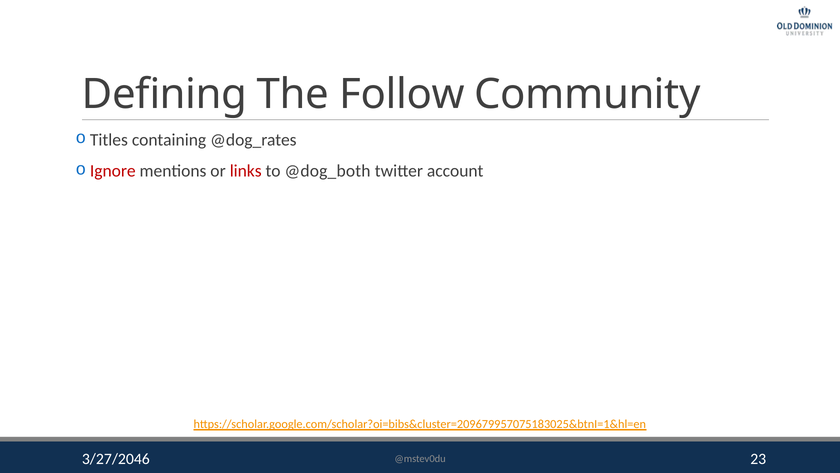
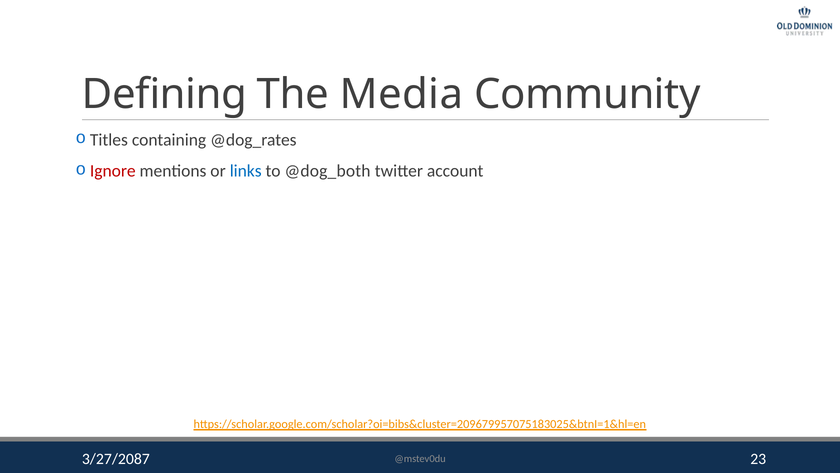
Follow: Follow -> Media (401, 94)
links colour: red -> blue (246, 171)
3/27/2046: 3/27/2046 -> 3/27/2087 (116, 459)
